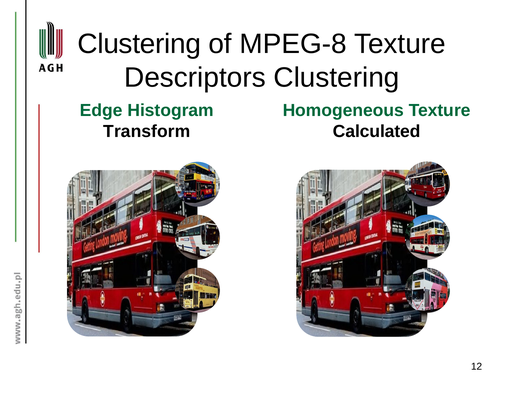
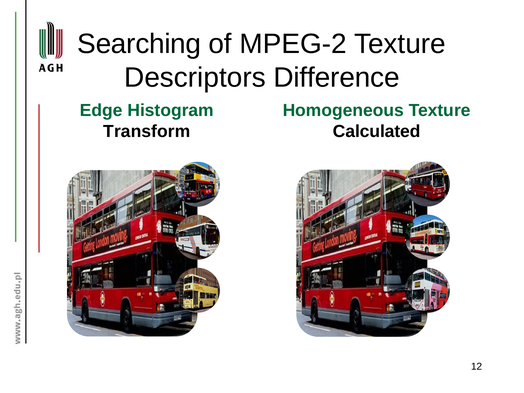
Clustering: Clustering -> Searching (139, 44)
MPEG-8: MPEG-8 -> MPEG-2 (293, 44)
Descriptors Clustering: Clustering -> Difference (337, 78)
